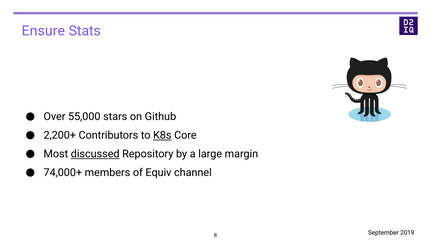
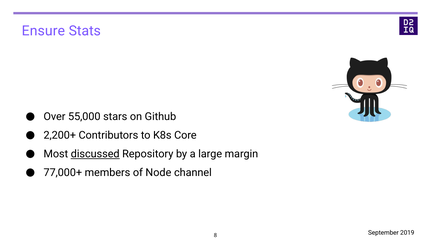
K8s underline: present -> none (162, 135)
74,000+: 74,000+ -> 77,000+ (63, 173)
Equiv: Equiv -> Node (158, 173)
